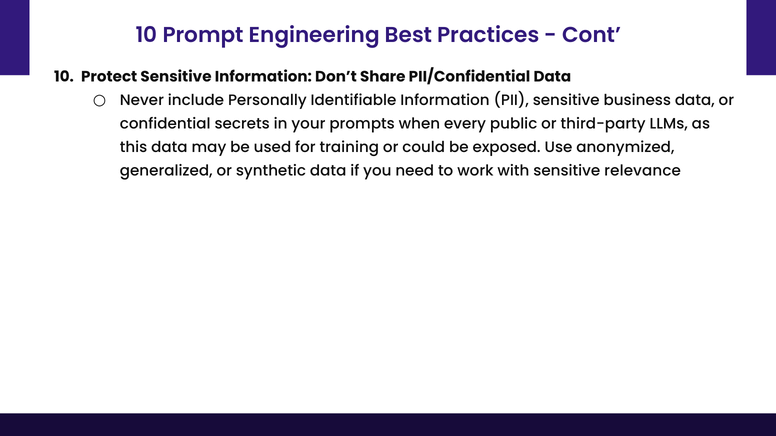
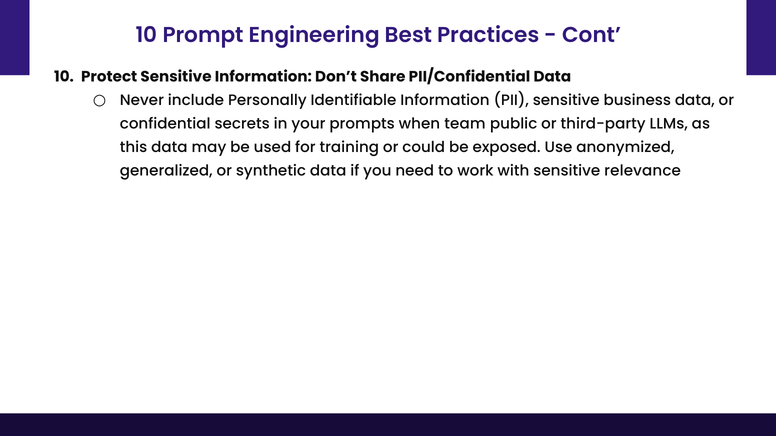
every: every -> team (465, 124)
